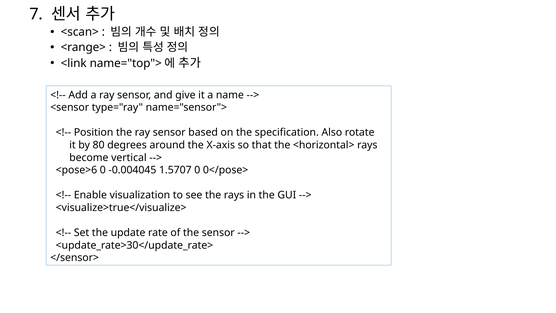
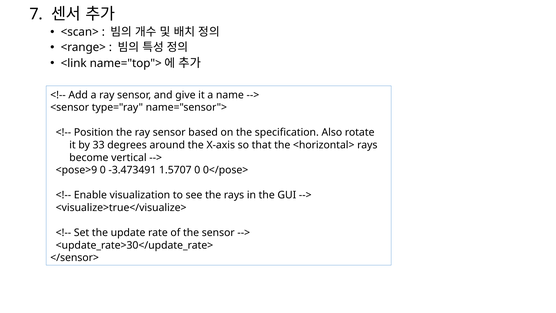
80: 80 -> 33 (99, 145)
<pose>6: <pose>6 -> <pose>9 (76, 170)
-0.004045: -0.004045 -> -3.473491 (132, 170)
